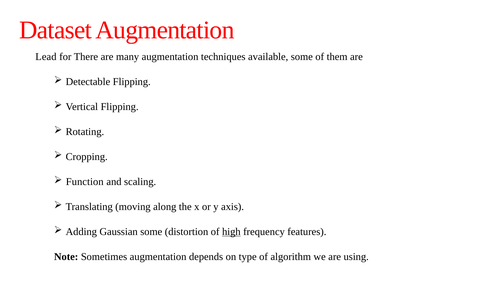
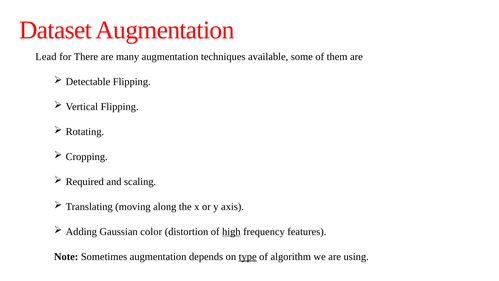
Function: Function -> Required (85, 181)
Gaussian some: some -> color (151, 231)
type underline: none -> present (248, 256)
